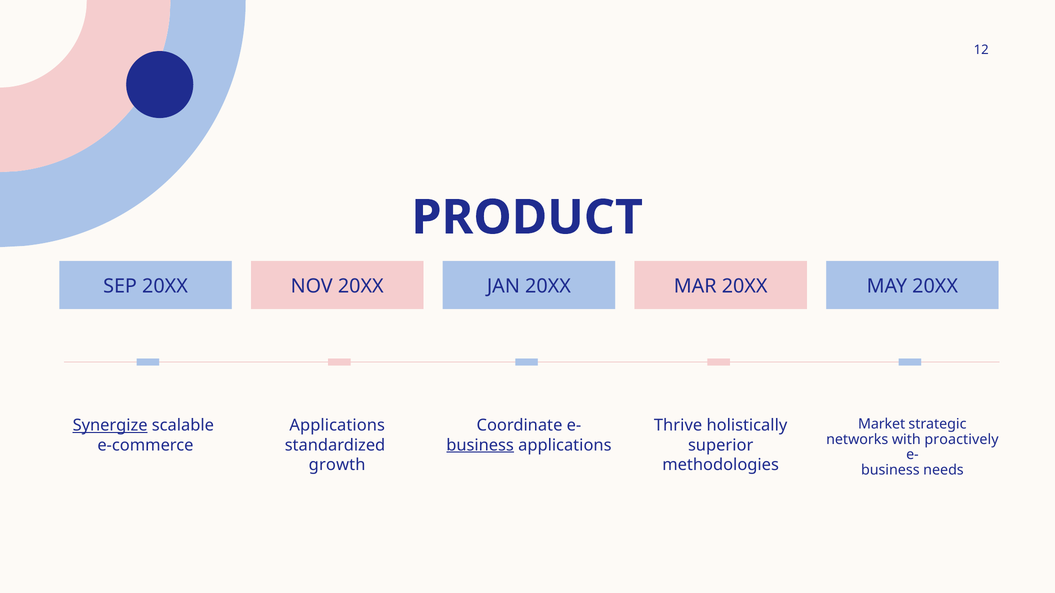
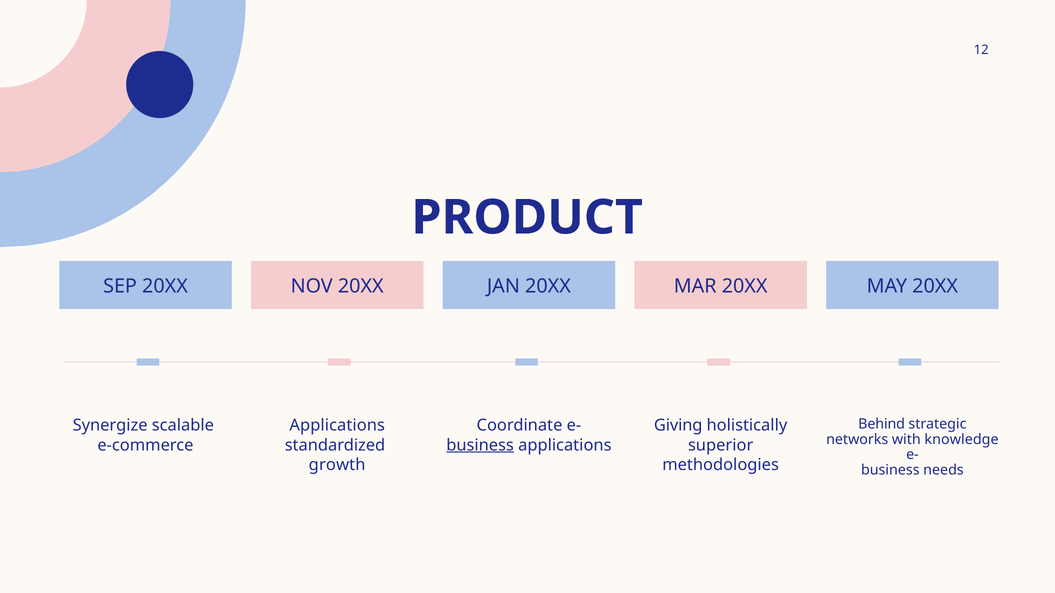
Market: Market -> Behind (882, 424)
Synergize underline: present -> none (110, 426)
Thrive: Thrive -> Giving (678, 426)
proactively: proactively -> knowledge (962, 440)
